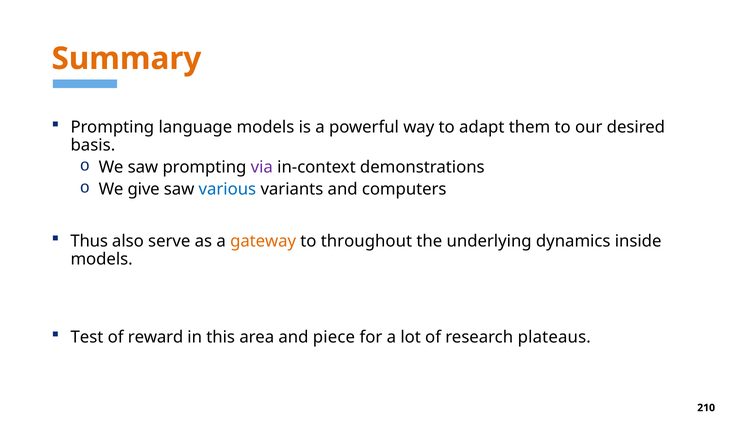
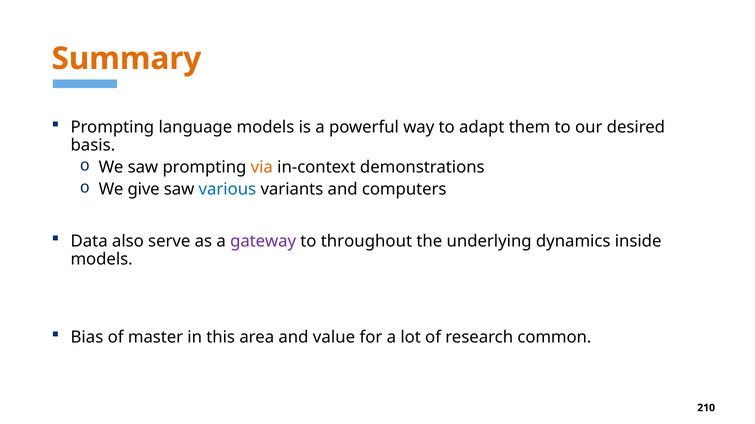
via colour: purple -> orange (262, 168)
Thus: Thus -> Data (89, 242)
gateway colour: orange -> purple (263, 242)
Test: Test -> Bias (87, 338)
reward: reward -> master (156, 338)
piece: piece -> value (334, 338)
plateaus: plateaus -> common (554, 338)
